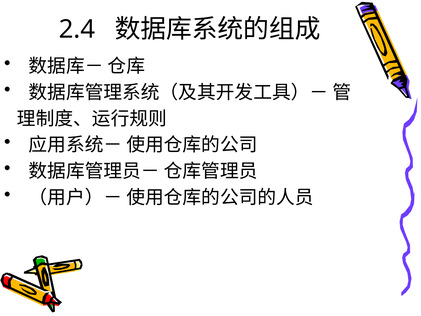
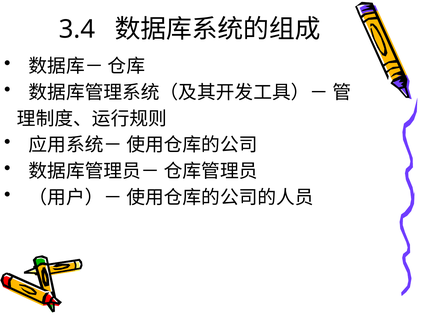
2.4: 2.4 -> 3.4 (77, 29)
